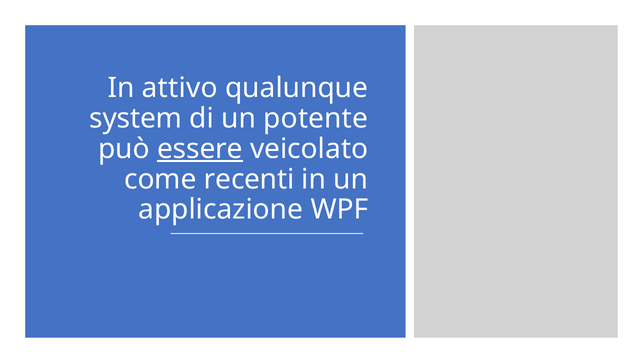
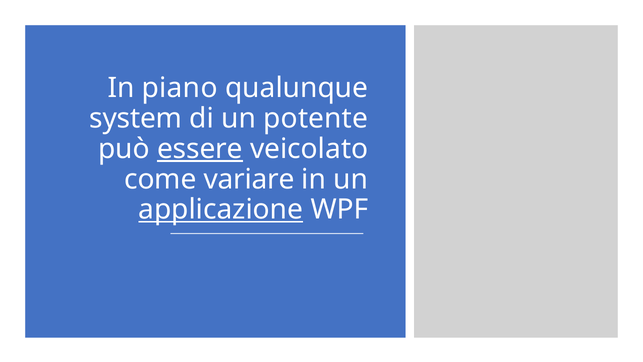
attivo: attivo -> piano (180, 88)
recenti: recenti -> variare (249, 179)
applicazione underline: none -> present (221, 209)
